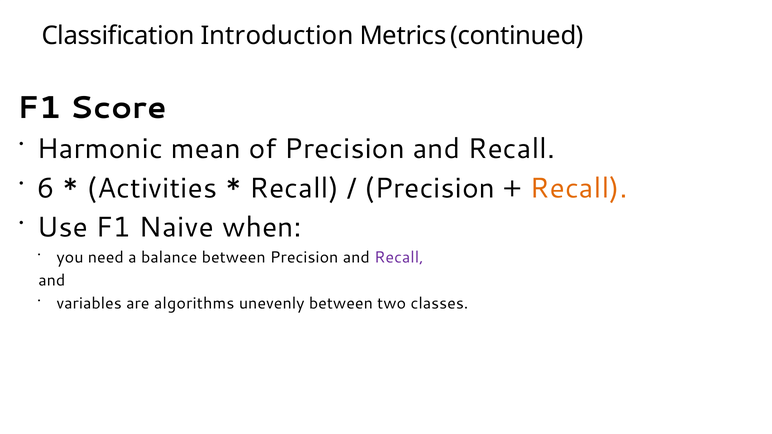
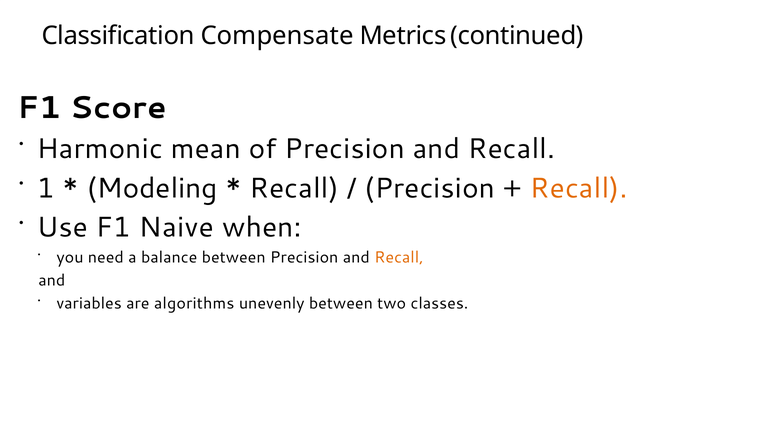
Introduction: Introduction -> Compensate (277, 36)
6: 6 -> 1 (46, 188)
Activities: Activities -> Modeling (152, 188)
Recall colour: purple -> orange (399, 257)
